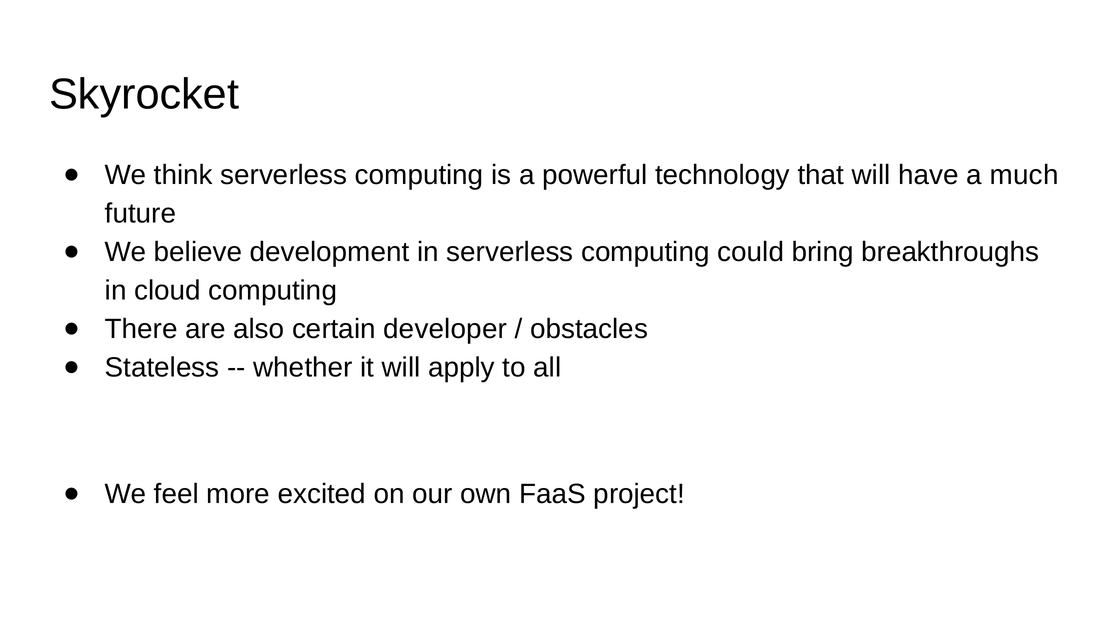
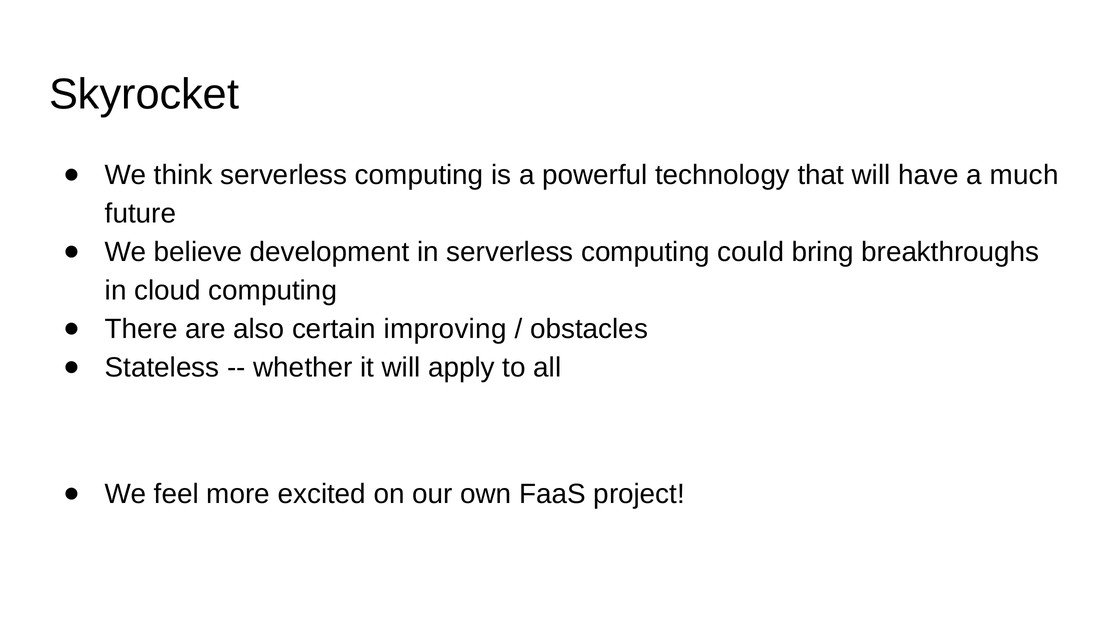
developer: developer -> improving (445, 329)
